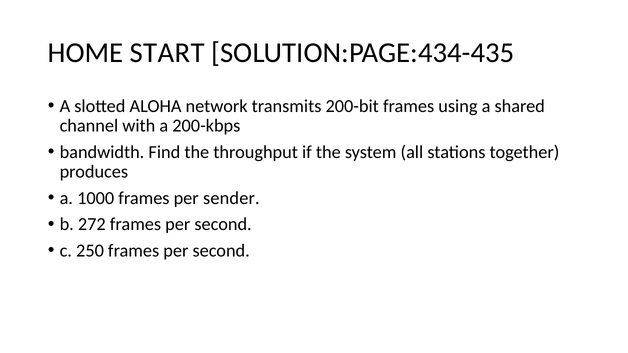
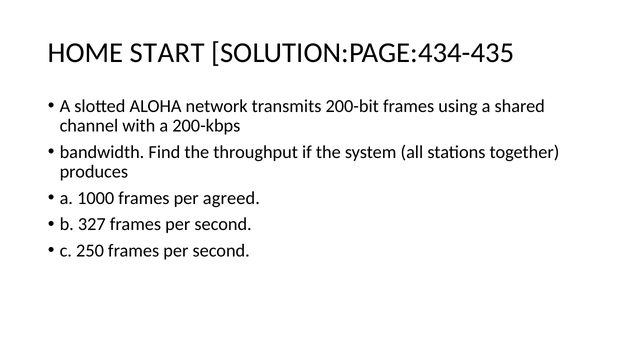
sender: sender -> agreed (231, 198)
272: 272 -> 327 (92, 225)
